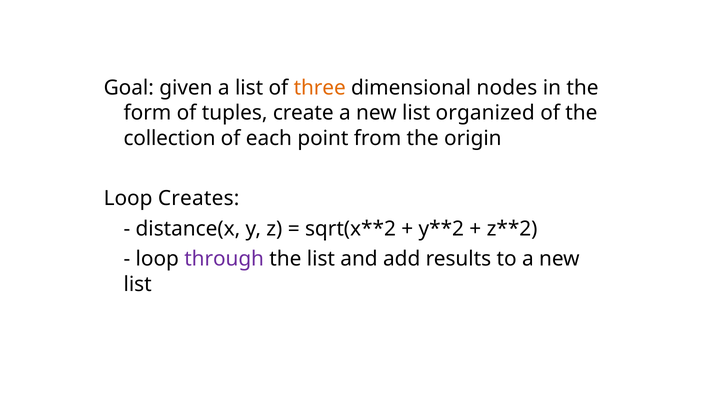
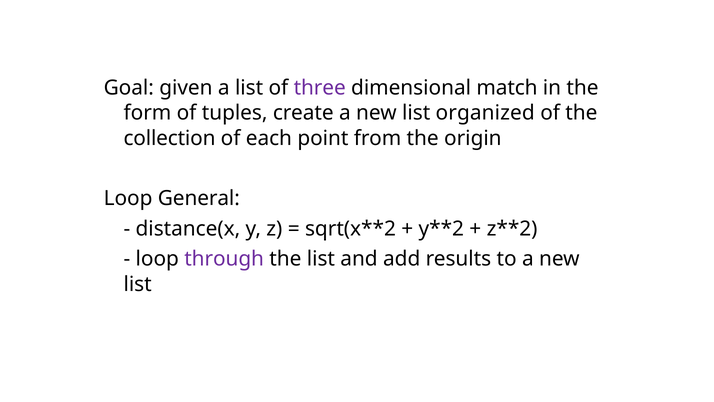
three colour: orange -> purple (320, 88)
nodes: nodes -> match (507, 88)
Creates: Creates -> General (199, 198)
